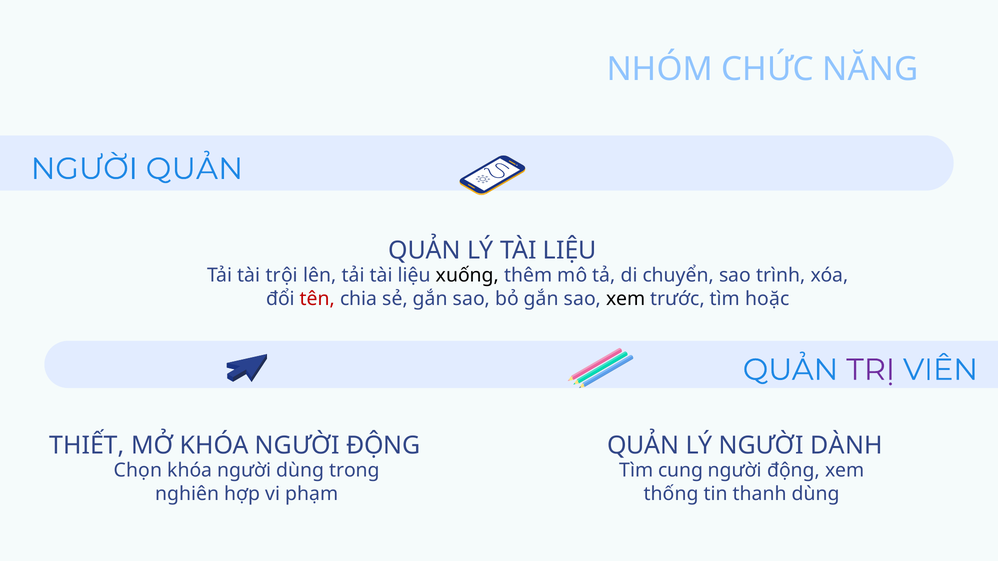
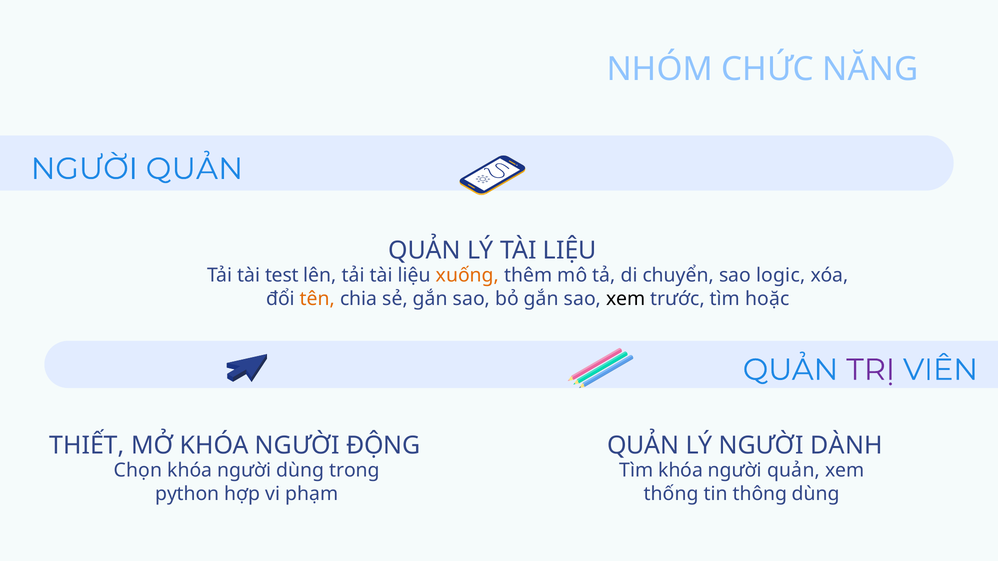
trội: trội -> test (282, 276)
xuống colour: black -> orange (467, 276)
trình: trình -> logic (781, 276)
tên colour: red -> orange (317, 299)
Tìm cung: cung -> khóa (681, 471)
động: động -> quản (794, 471)
nghiên: nghiên -> python (187, 494)
thanh: thanh -> thông (760, 494)
